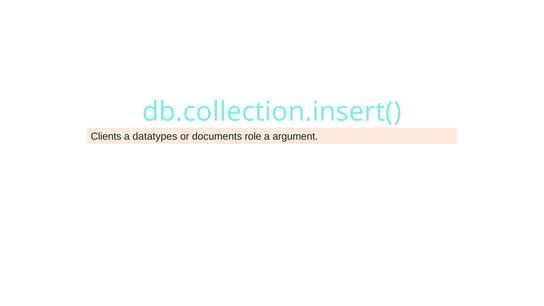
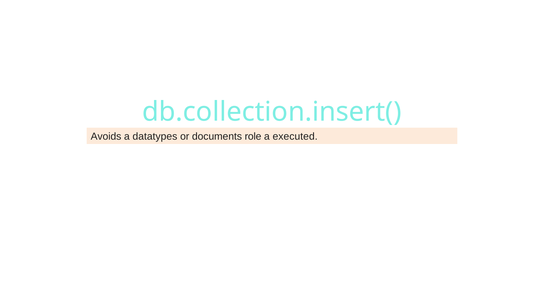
Clients: Clients -> Avoids (106, 137)
argument: argument -> executed (295, 137)
